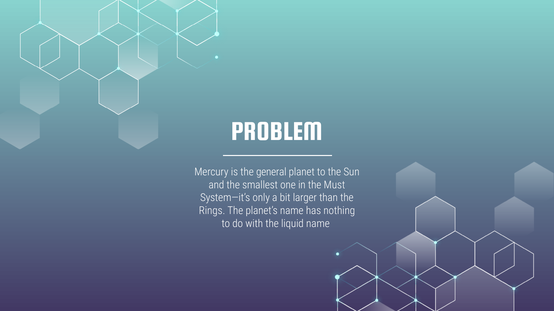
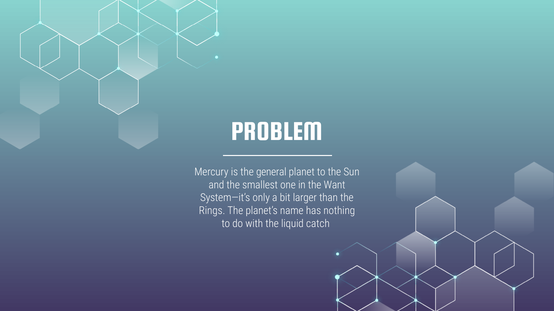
Must: Must -> Want (335, 185)
liquid name: name -> catch (318, 224)
